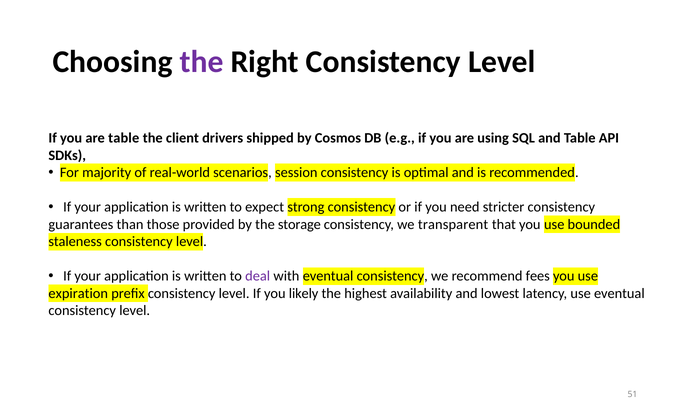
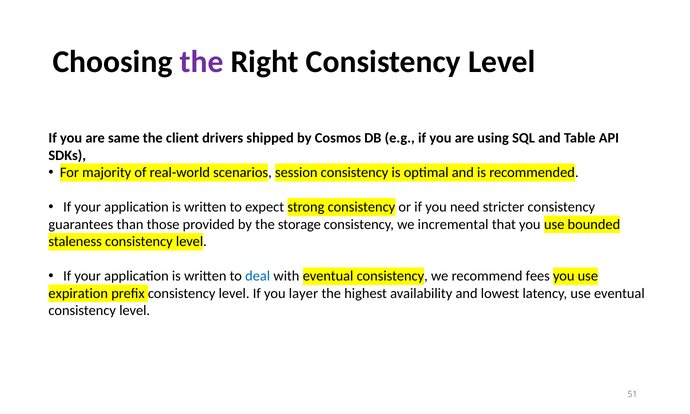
are table: table -> same (124, 138)
transparent: transparent -> incremental (453, 224)
deal colour: purple -> blue (258, 276)
likely: likely -> layer (303, 293)
